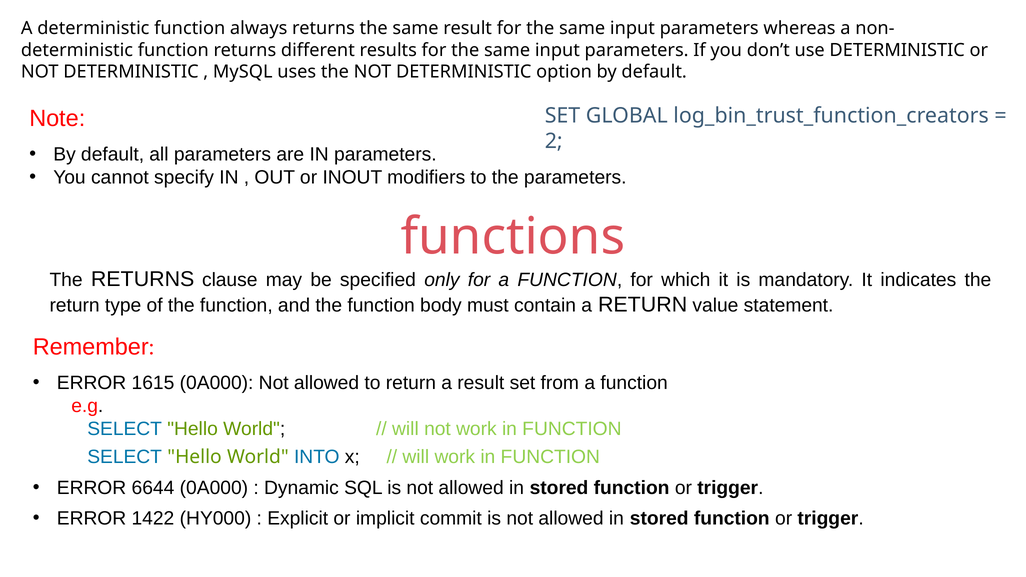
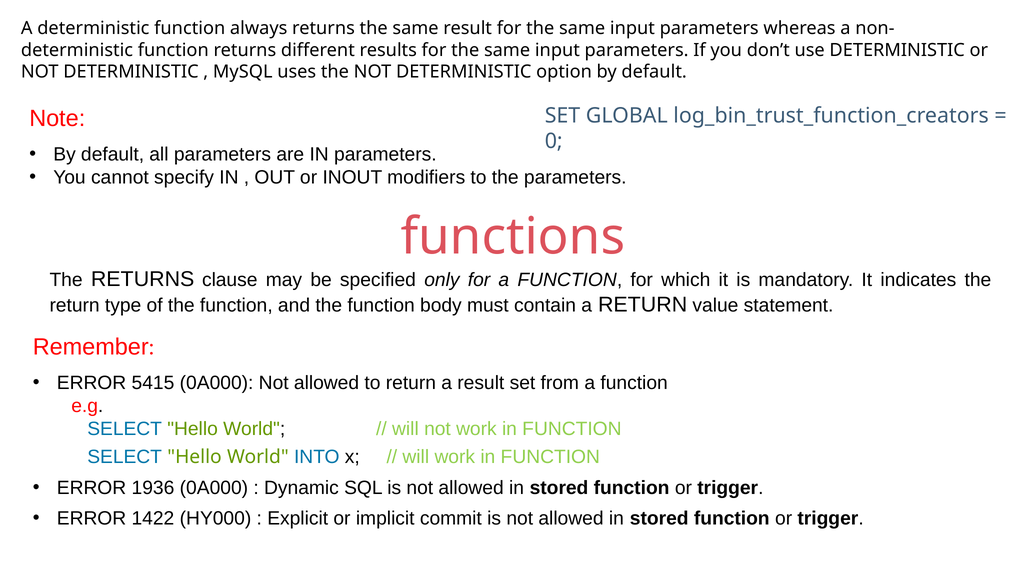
2: 2 -> 0 (554, 141)
1615: 1615 -> 5415 (153, 383)
6644: 6644 -> 1936 (153, 488)
